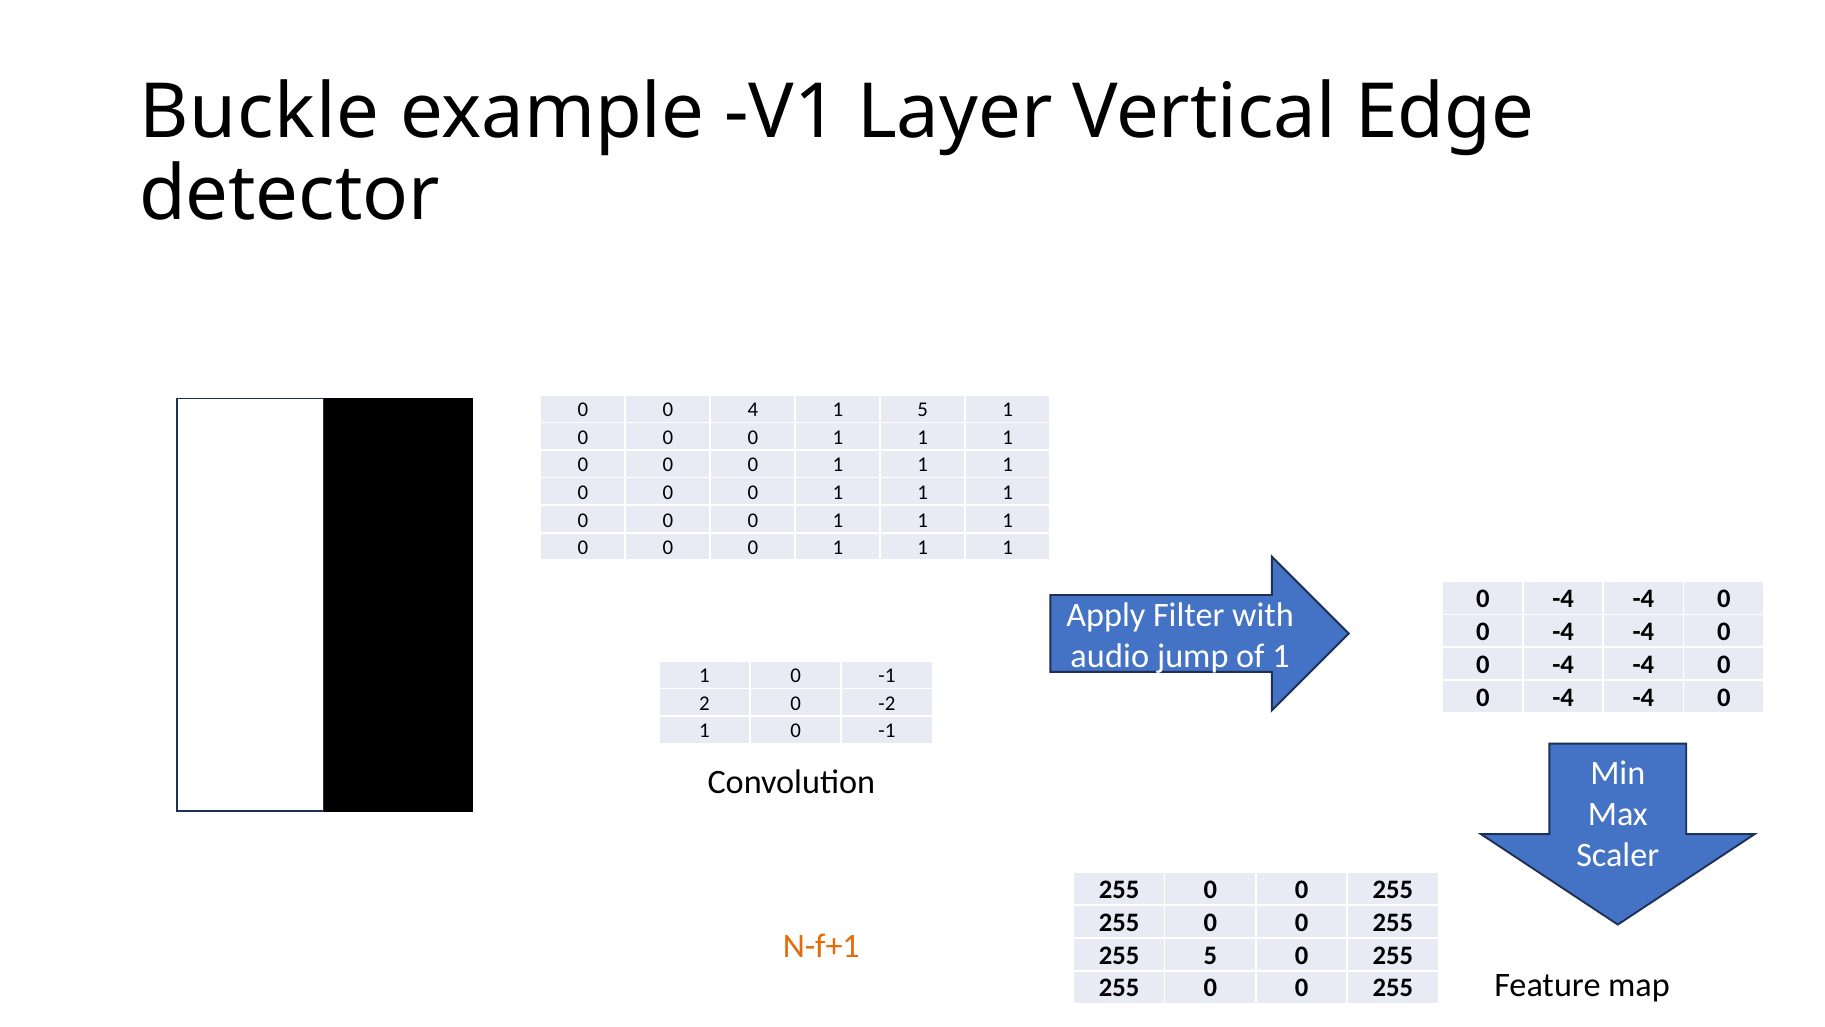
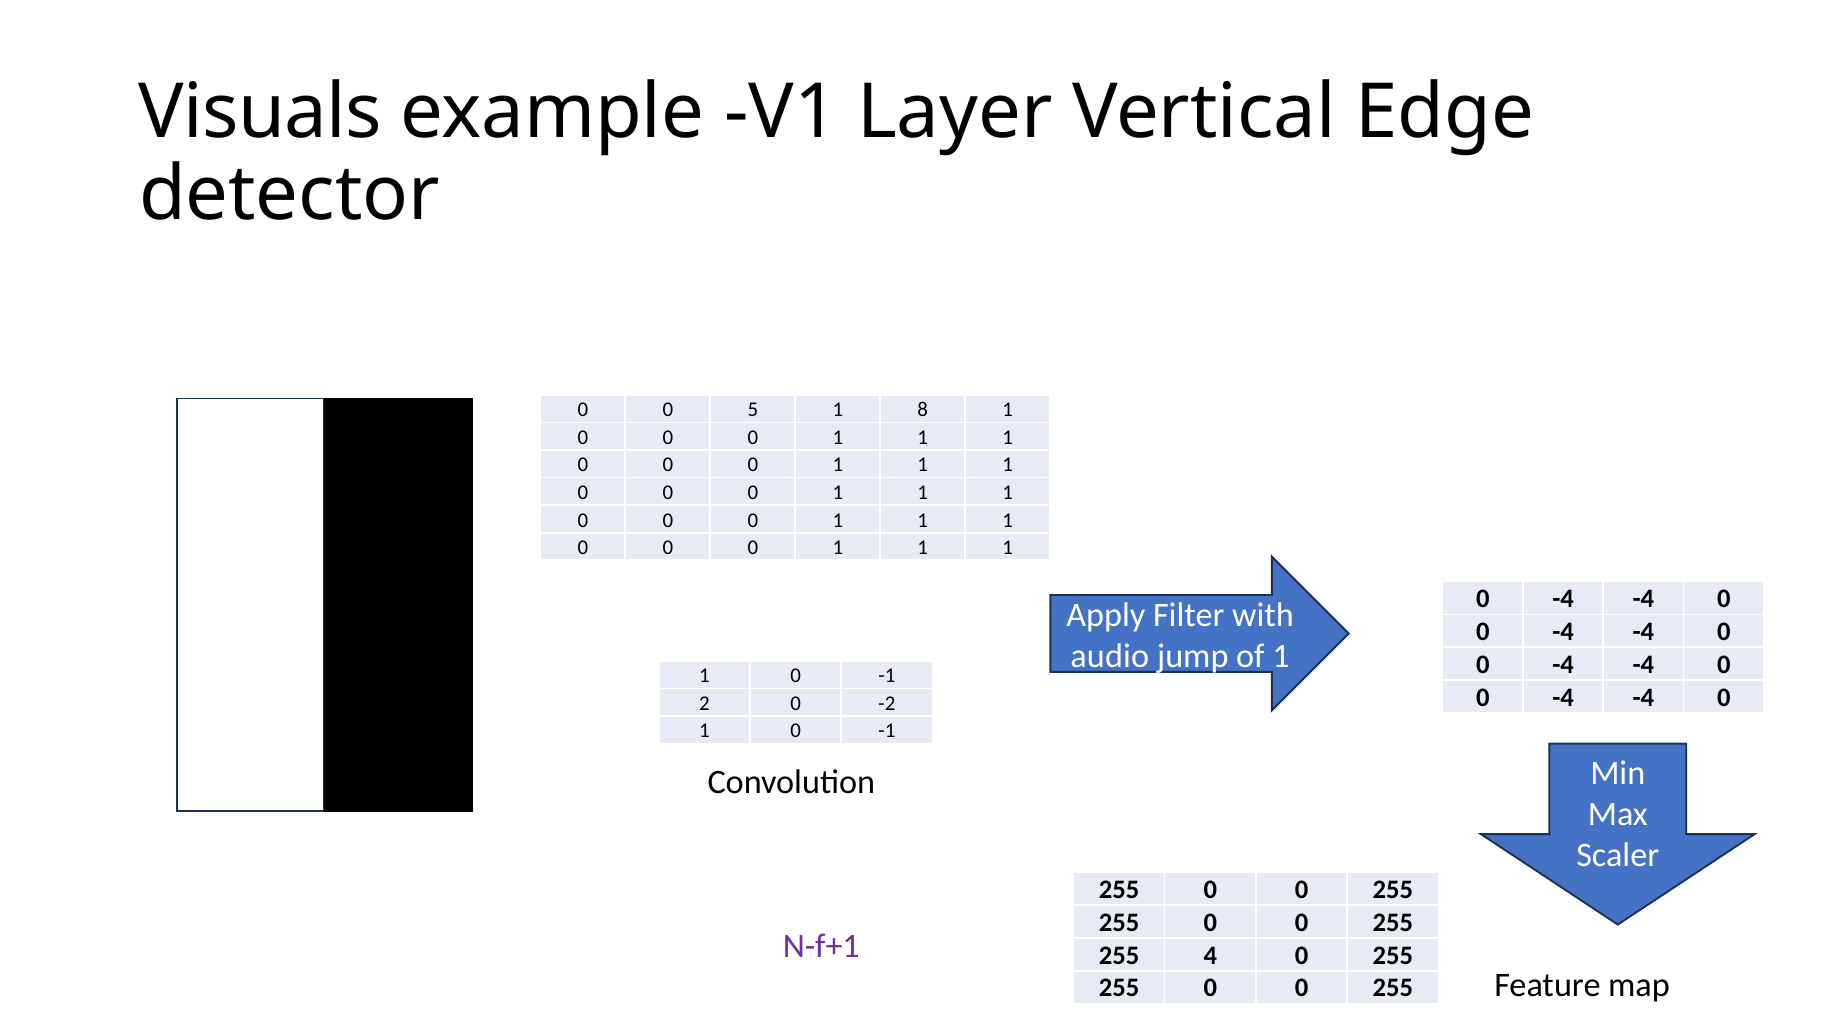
Buckle: Buckle -> Visuals (260, 112)
4: 4 -> 5 (753, 410)
1 5: 5 -> 8 (923, 410)
N-f+1 colour: orange -> purple (821, 946)
255 5: 5 -> 4 (1210, 955)
